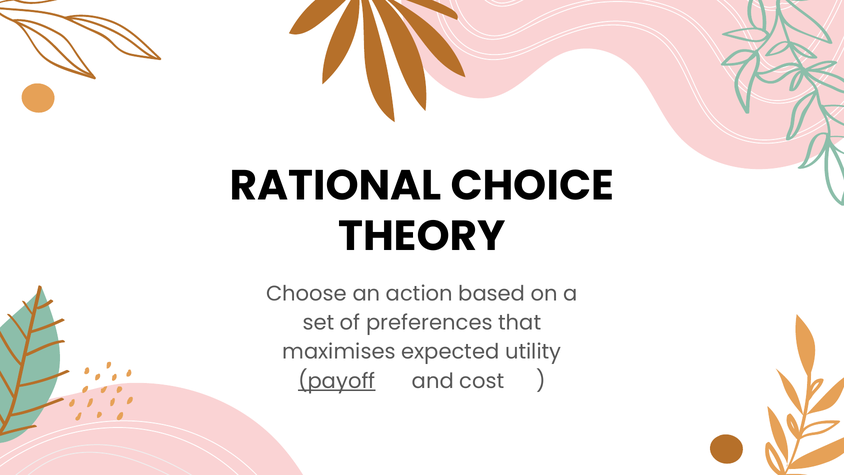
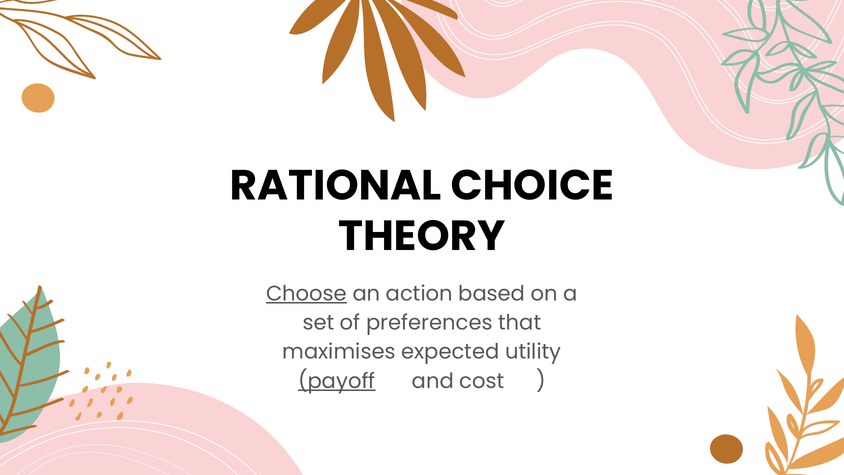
Choose underline: none -> present (307, 294)
